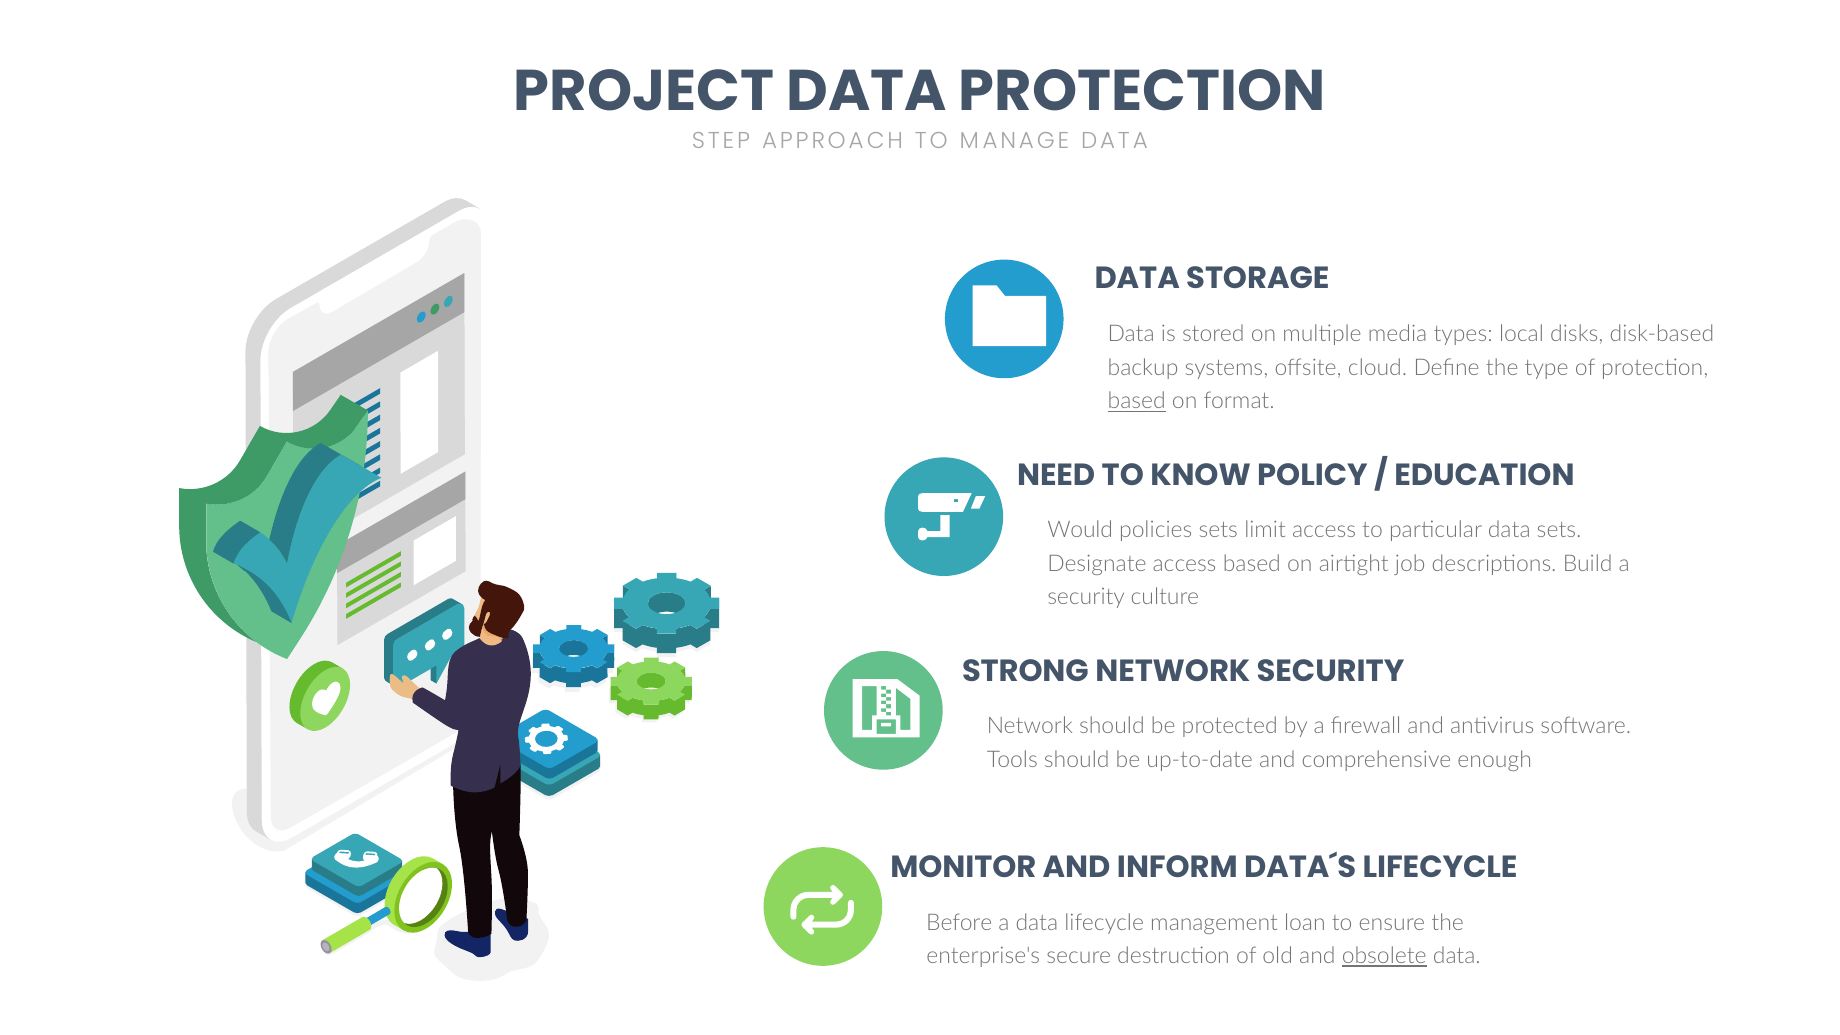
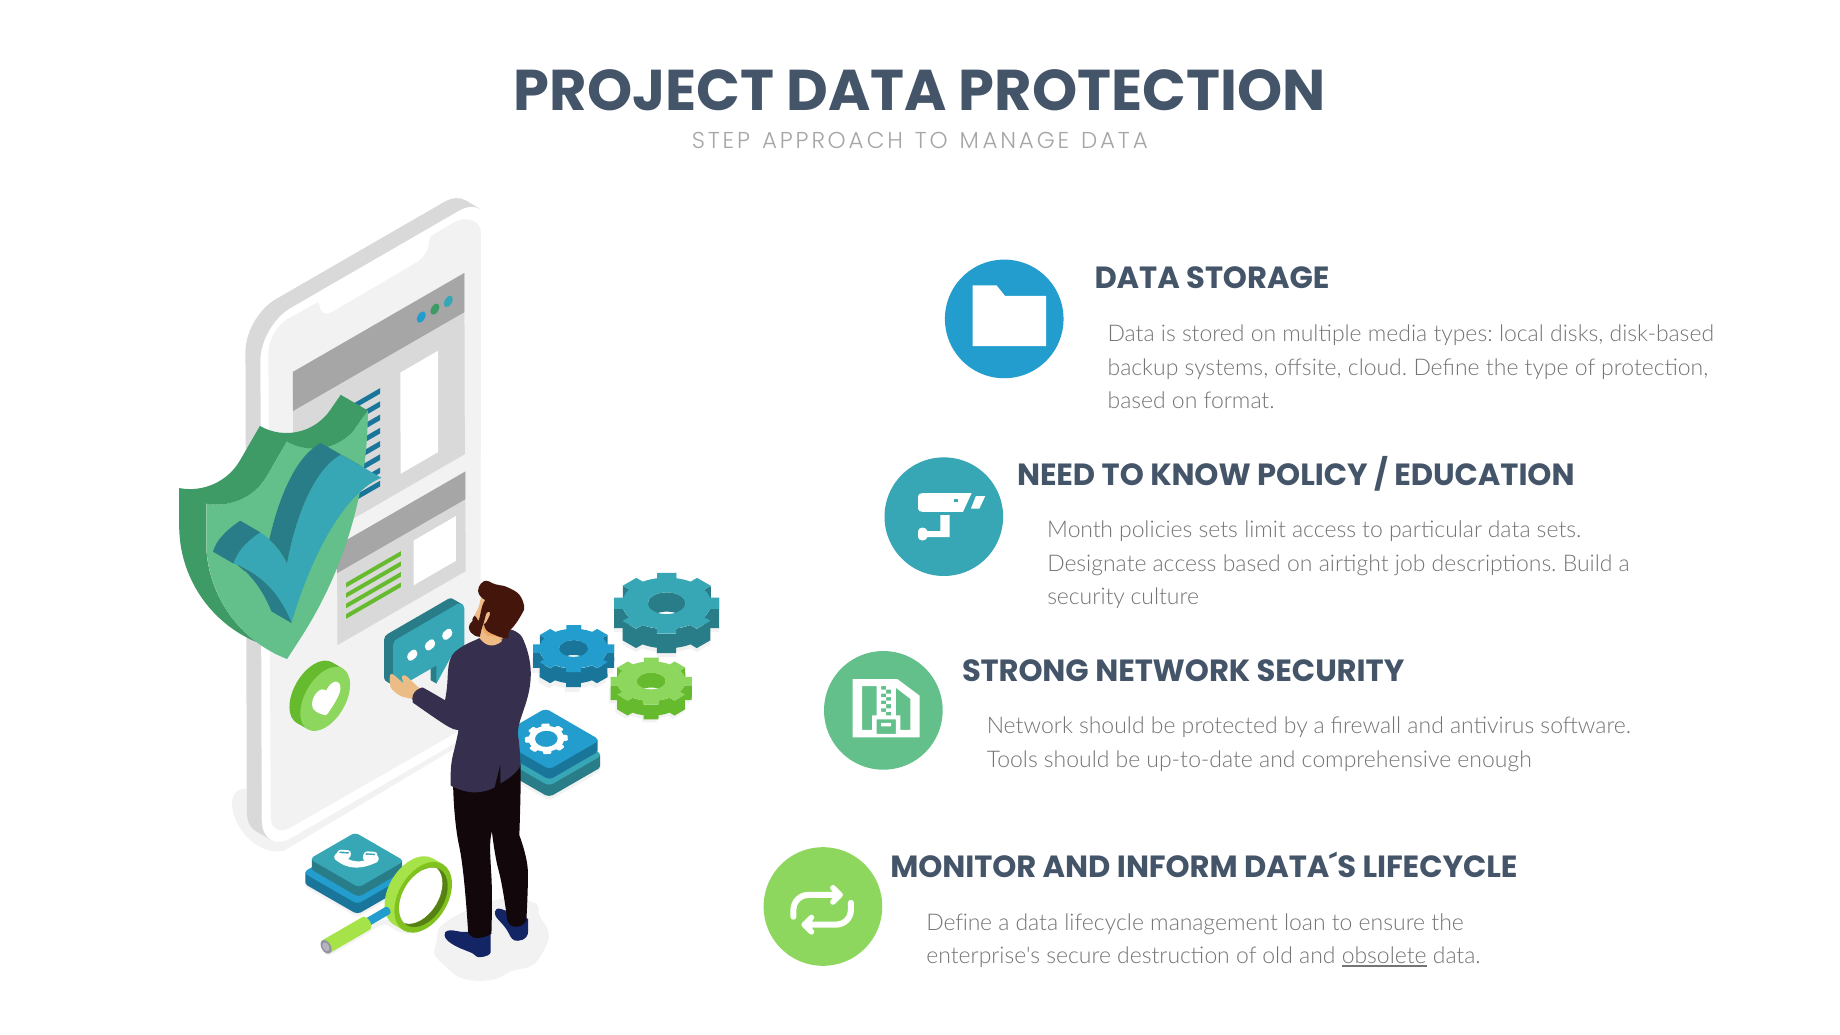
based underline: present -> none (1137, 401)
Would: Would -> Month (1080, 530)
Before: Before -> Define (959, 922)
